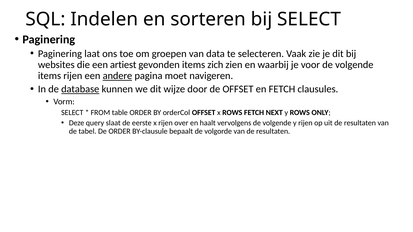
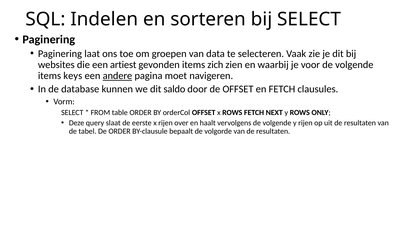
items rijen: rijen -> keys (73, 76)
database underline: present -> none (80, 89)
wijze: wijze -> saldo (174, 89)
